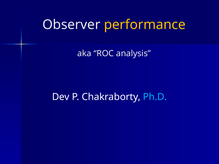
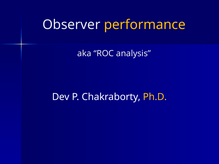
Ph.D colour: light blue -> yellow (155, 97)
